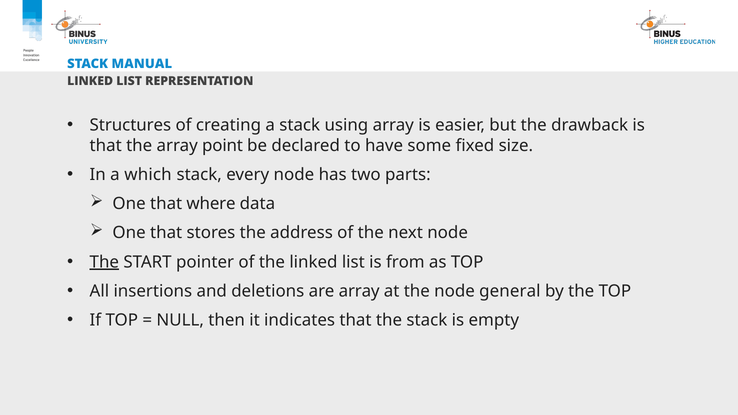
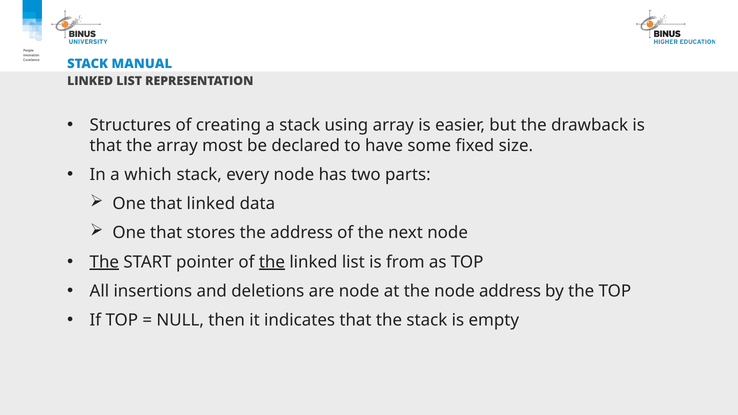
point: point -> most (222, 146)
that where: where -> linked (211, 204)
the underline: none -> present (272, 262)
are array: array -> node (359, 291)
node general: general -> address (510, 291)
